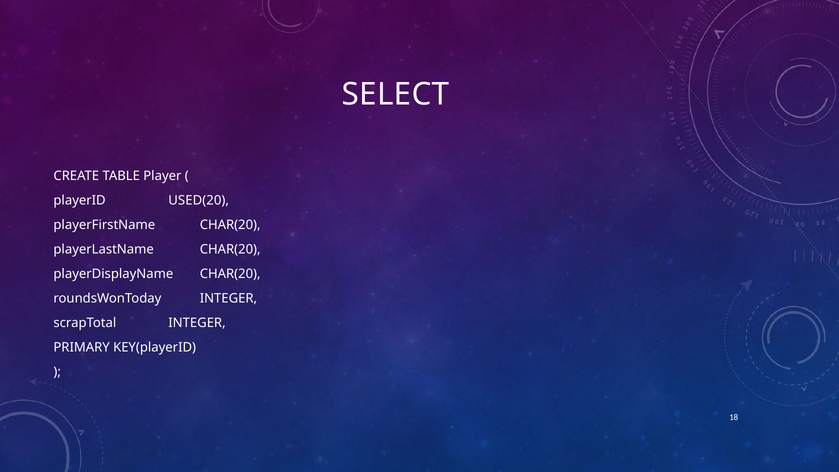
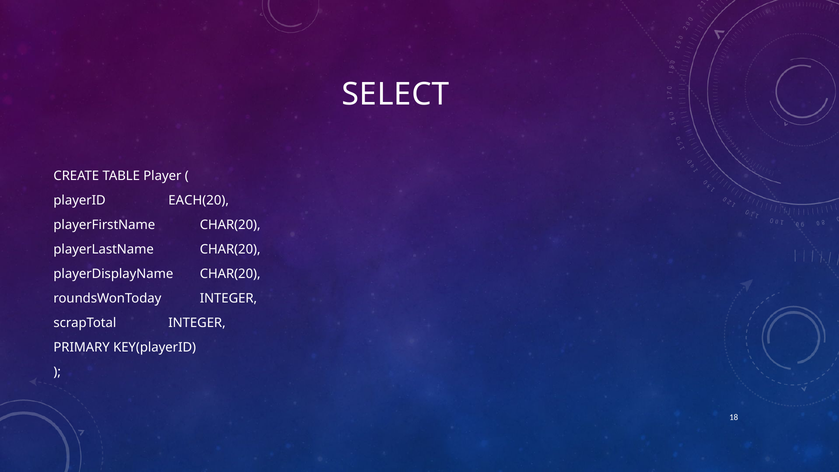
USED(20: USED(20 -> EACH(20 (199, 200)
